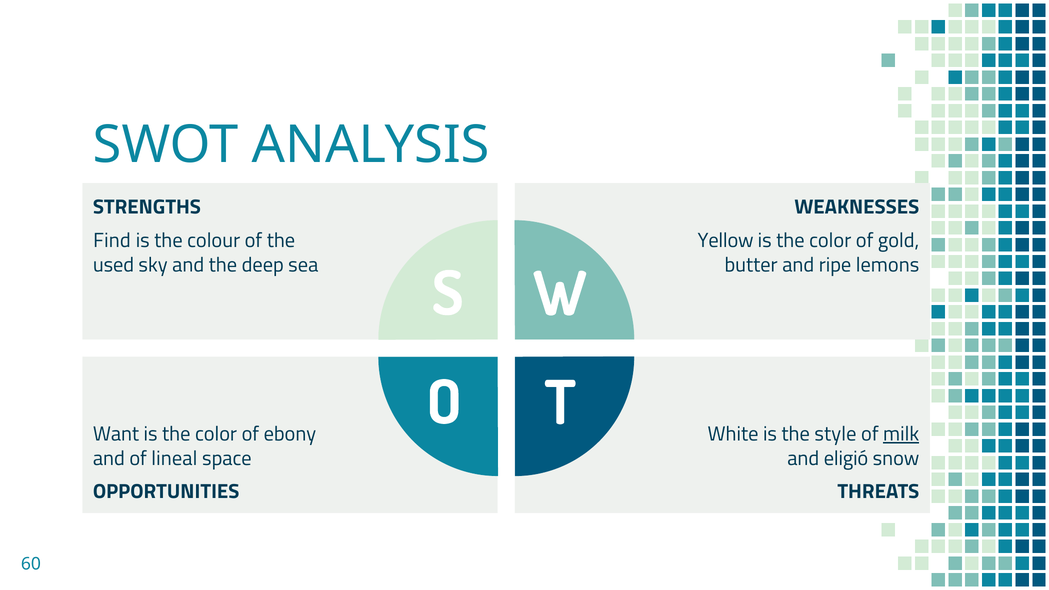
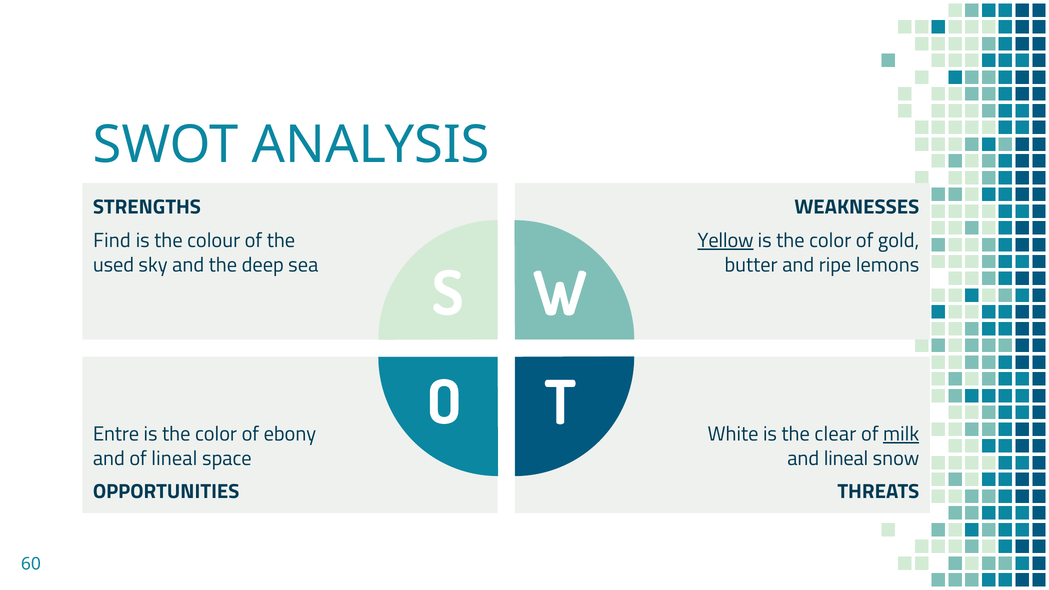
Yellow underline: none -> present (726, 241)
Want: Want -> Entre (116, 434)
style: style -> clear (835, 434)
and eligió: eligió -> lineal (846, 459)
